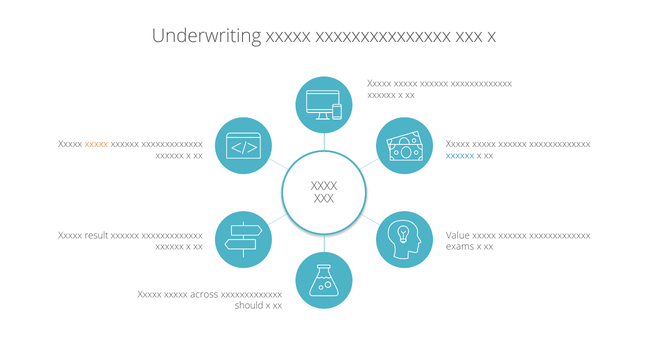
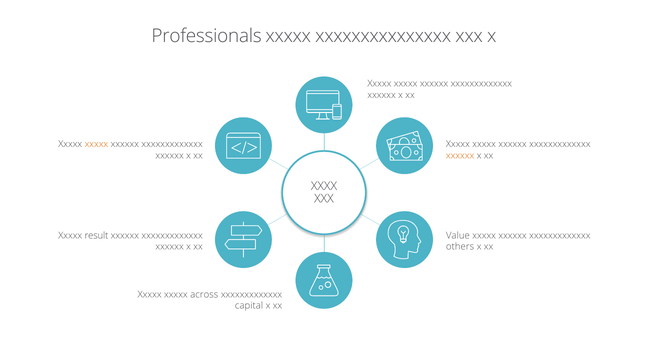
Underwriting: Underwriting -> Professionals (207, 36)
xxxxxx colour: blue -> orange (460, 156)
exams: exams -> others (460, 247)
should: should -> capital (249, 306)
